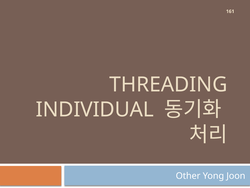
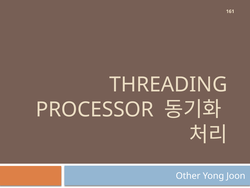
INDIVIDUAL: INDIVIDUAL -> PROCESSOR (95, 109)
